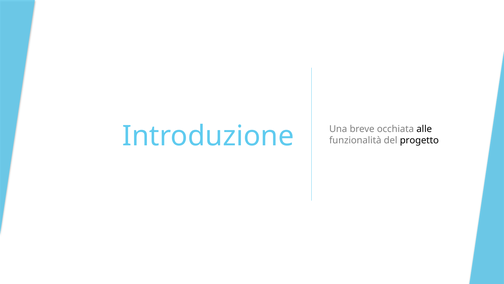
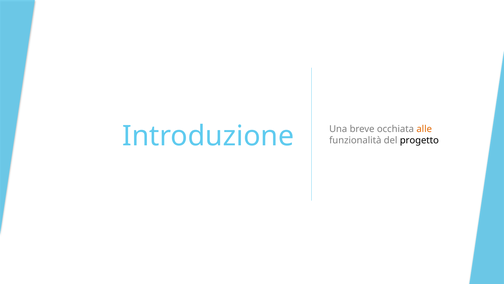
alle colour: black -> orange (424, 129)
